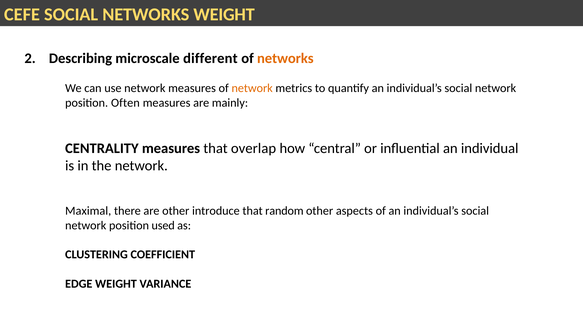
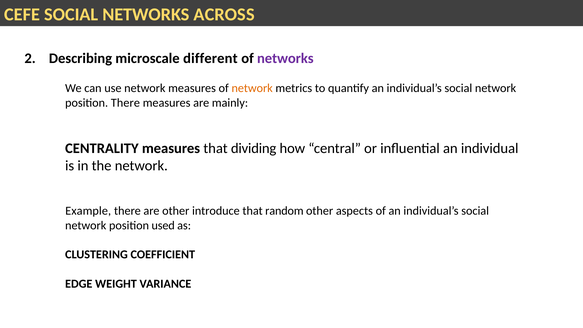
NETWORKS WEIGHT: WEIGHT -> ACROSS (224, 14)
networks colour: orange -> purple (285, 58)
position Often: Often -> There (125, 103)
overlap: overlap -> dividing (254, 148)
Maximal: Maximal -> Example (88, 211)
